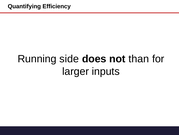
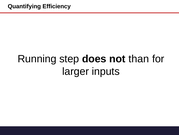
side: side -> step (69, 59)
